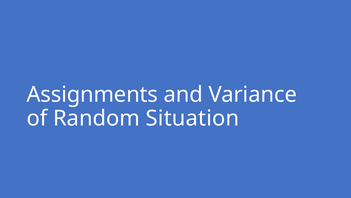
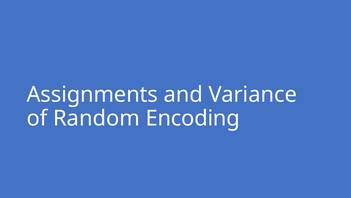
Situation: Situation -> Encoding (193, 118)
